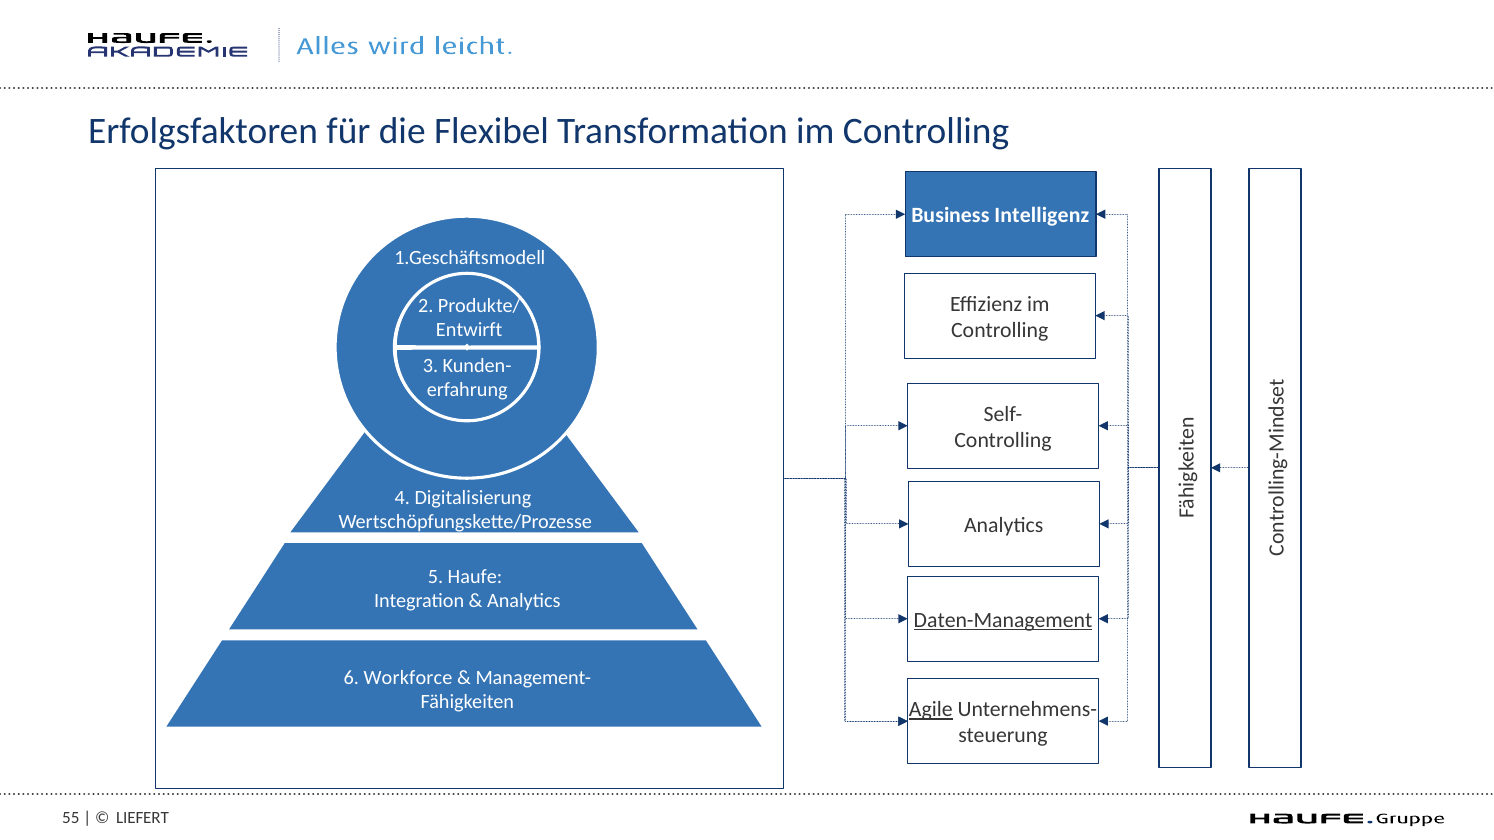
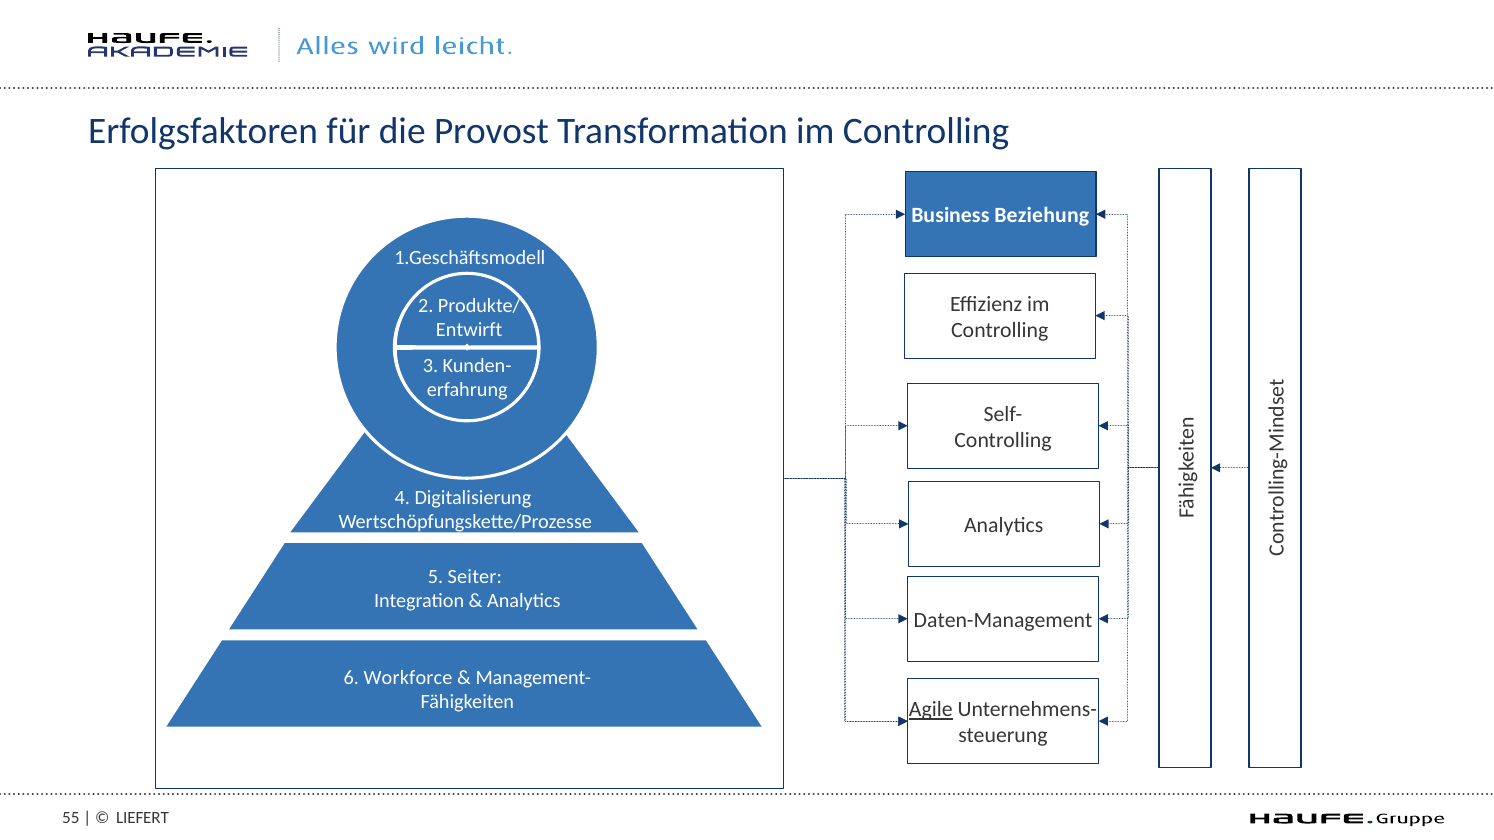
Flexibel: Flexibel -> Provost (491, 131)
Intelligenz: Intelligenz -> Beziehung (1042, 216)
Haufe: Haufe -> Seiter (475, 577)
Daten-Management underline: present -> none (1003, 621)
